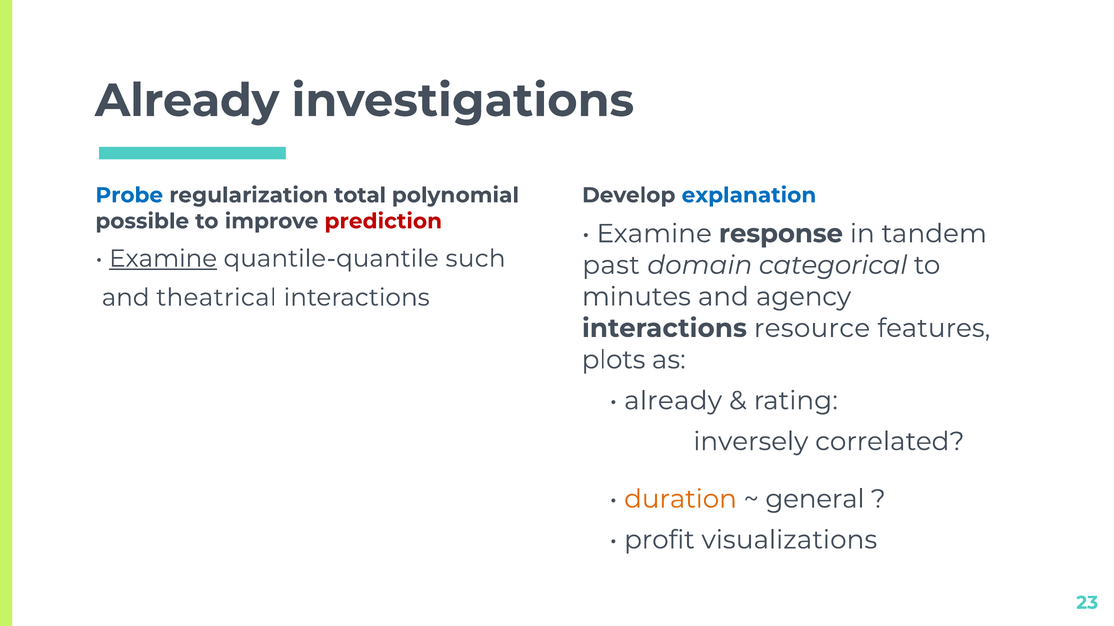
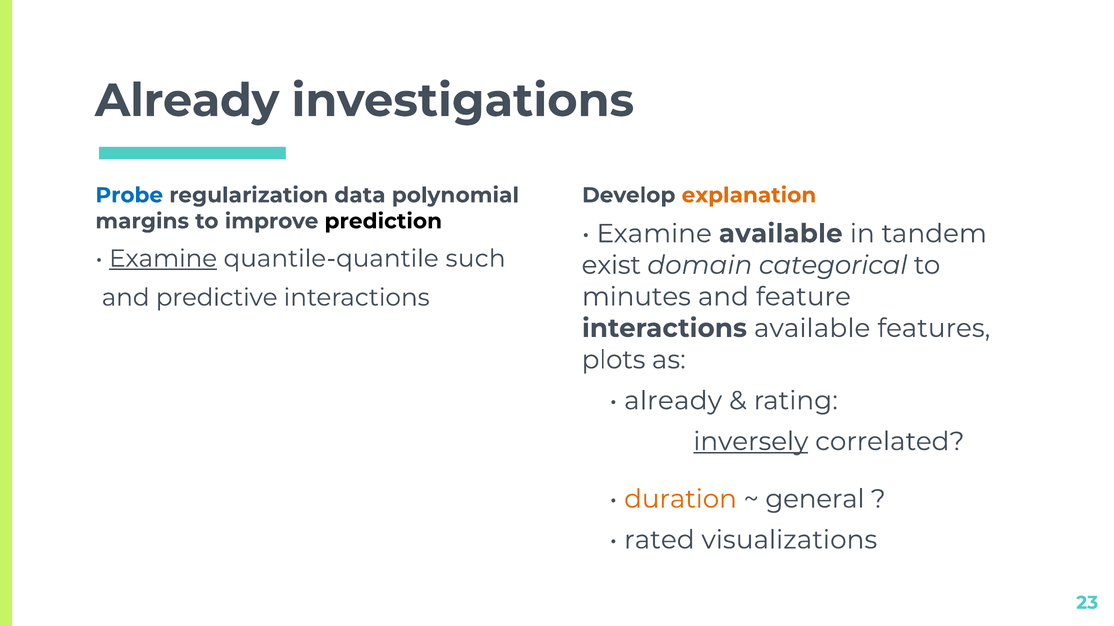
total: total -> data (360, 195)
explanation colour: blue -> orange (749, 195)
possible: possible -> margins (142, 221)
prediction colour: red -> black (383, 221)
Examine response: response -> available (781, 234)
past: past -> exist (611, 265)
agency: agency -> feature (803, 297)
theatrical: theatrical -> predictive (217, 298)
interactions resource: resource -> available (812, 329)
inversely underline: none -> present (751, 442)
profit: profit -> rated (659, 540)
